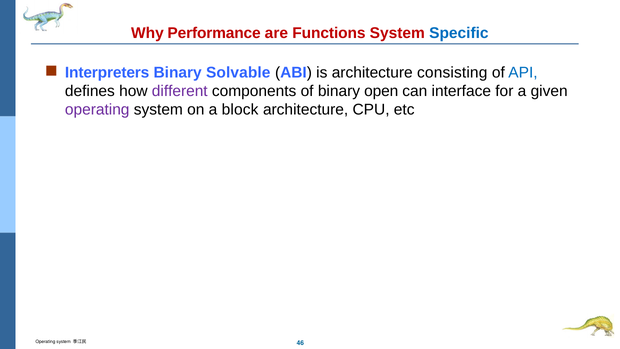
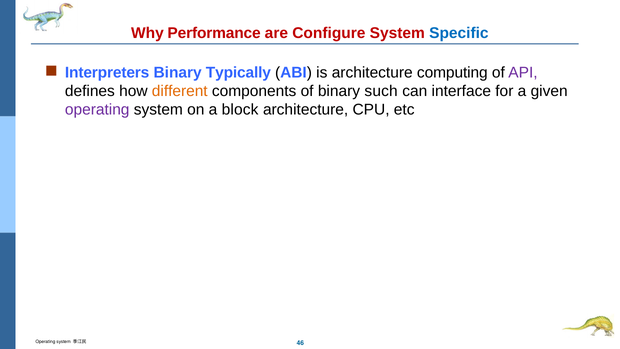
Functions: Functions -> Configure (329, 33)
Solvable: Solvable -> Typically (238, 72)
consisting: consisting -> computing (452, 72)
API colour: blue -> purple (523, 72)
different colour: purple -> orange (180, 91)
open: open -> such (381, 91)
